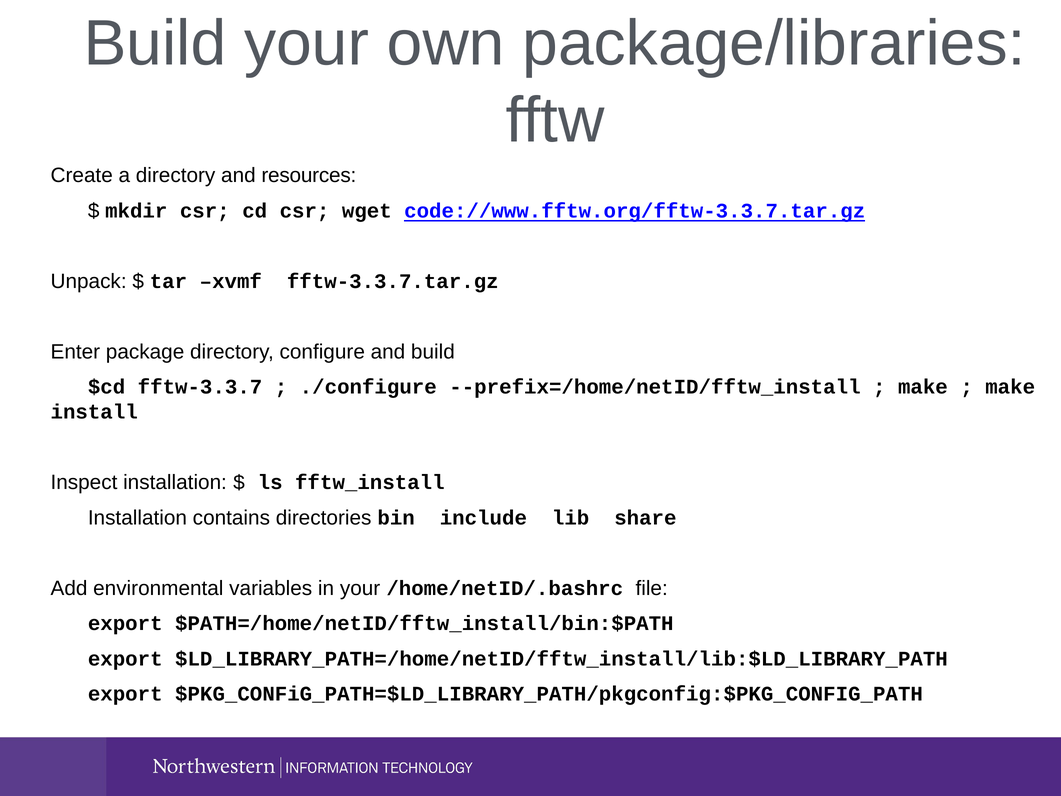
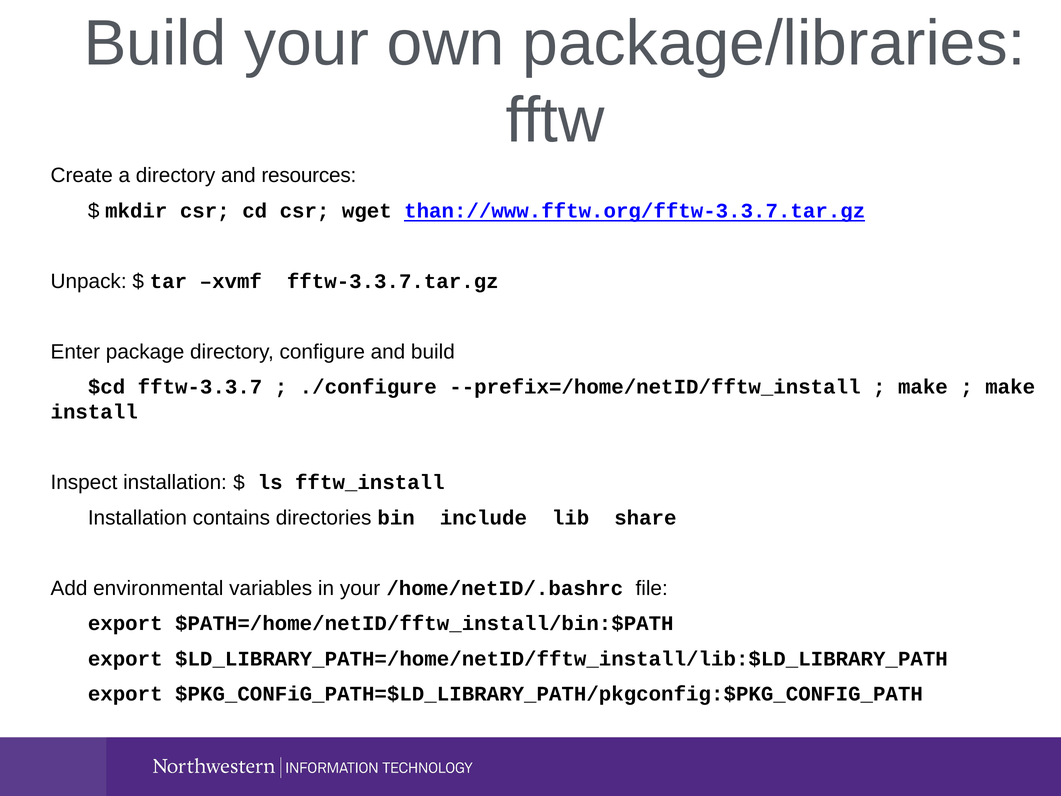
code://www.fftw.org/fftw-3.3.7.tar.gz: code://www.fftw.org/fftw-3.3.7.tar.gz -> than://www.fftw.org/fftw-3.3.7.tar.gz (635, 211)
